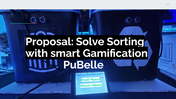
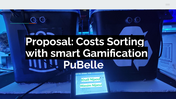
Solve: Solve -> Costs (90, 42)
